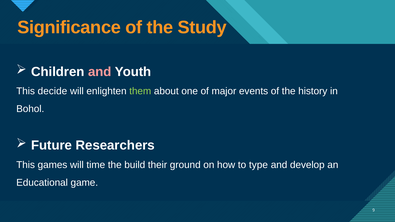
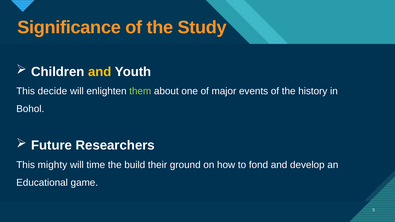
and colour: pink -> yellow (100, 72)
games: games -> mighty (52, 165)
type: type -> fond (258, 165)
